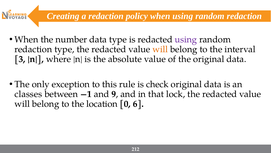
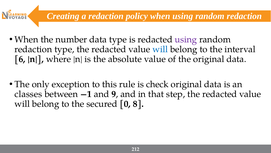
will colour: orange -> blue (160, 49)
3: 3 -> 6 (20, 59)
lock: lock -> step (176, 94)
location: location -> secured (102, 104)
6: 6 -> 8 (138, 104)
